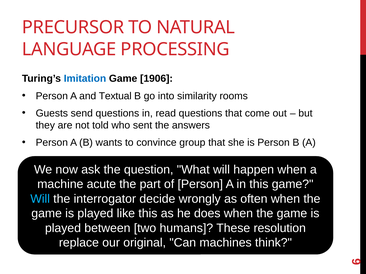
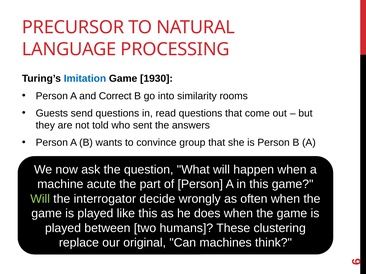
1906: 1906 -> 1930 (157, 79)
Textual: Textual -> Correct (115, 96)
Will colour: light blue -> light green (40, 199)
resolution: resolution -> clustering (280, 228)
